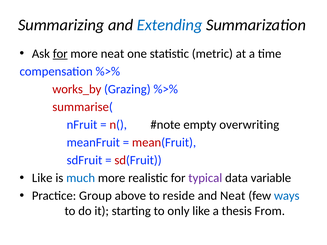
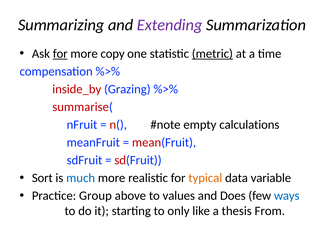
Extending colour: blue -> purple (170, 25)
more neat: neat -> copy (113, 54)
metric underline: none -> present (212, 54)
works_by: works_by -> inside_by (77, 89)
overwriting: overwriting -> calculations (249, 125)
Like: Like -> Sort (42, 178)
typical colour: purple -> orange (205, 178)
reside: reside -> values (179, 196)
and Neat: Neat -> Does (233, 196)
